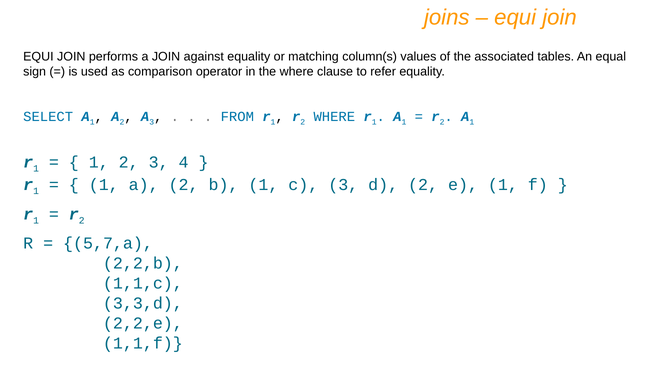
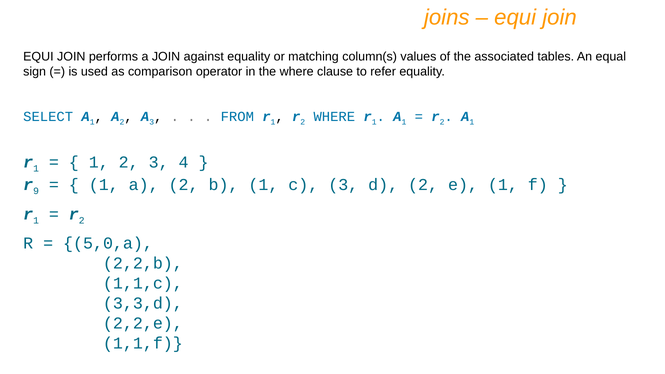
1: 1 -> 9 (36, 191)
5,7,a: 5,7,a -> 5,0,a (108, 243)
